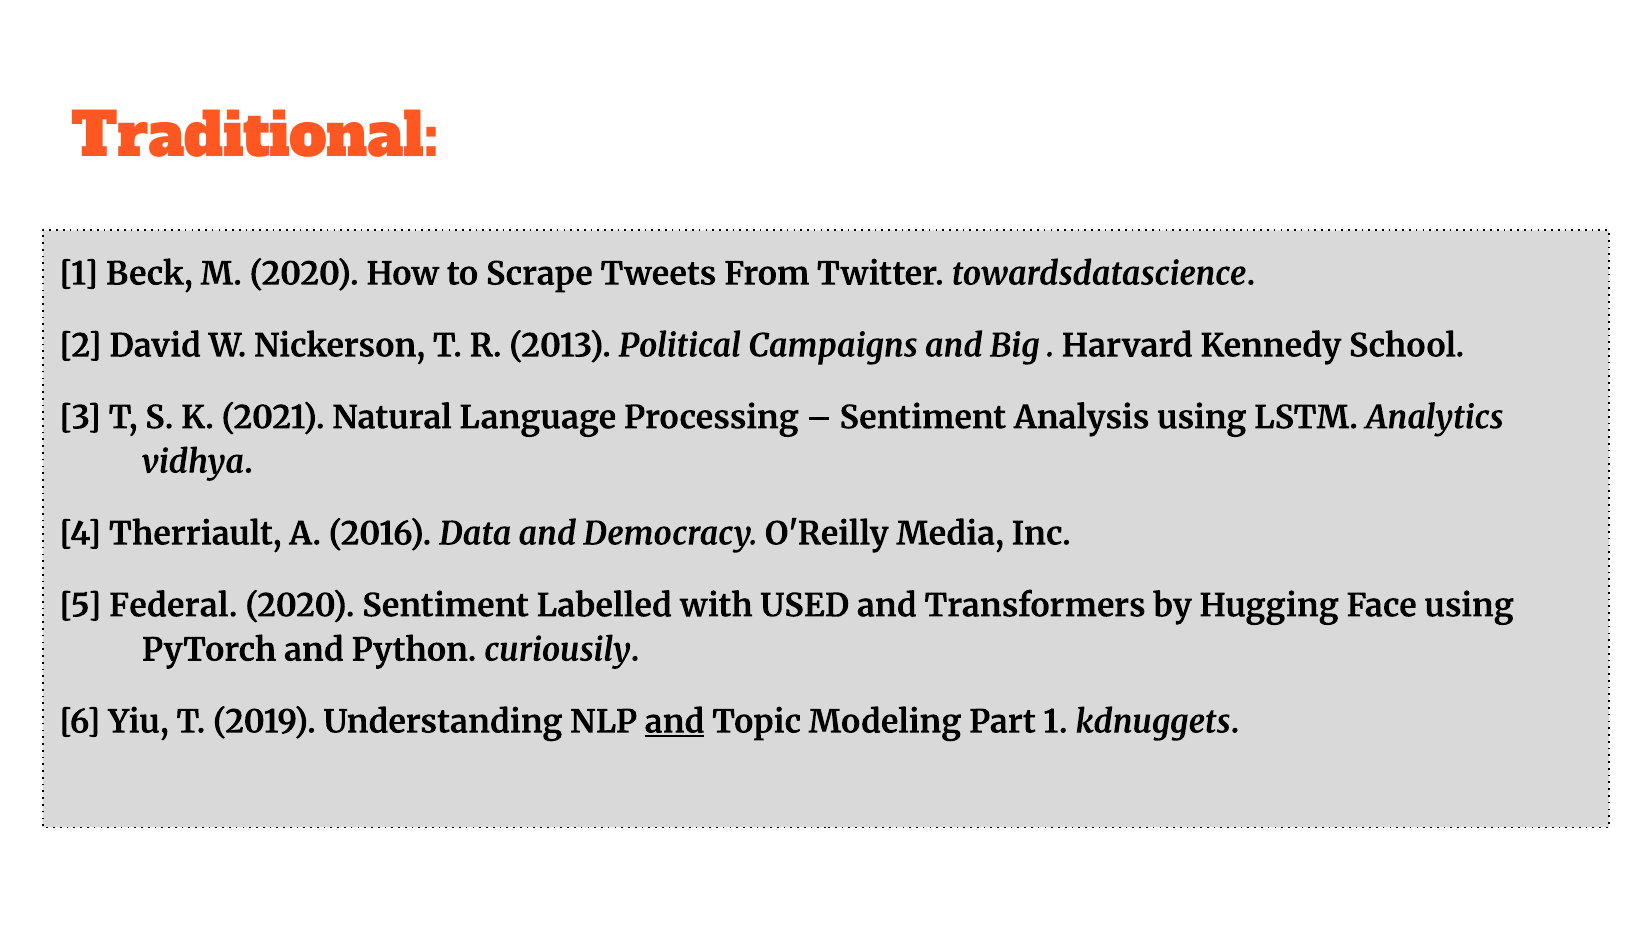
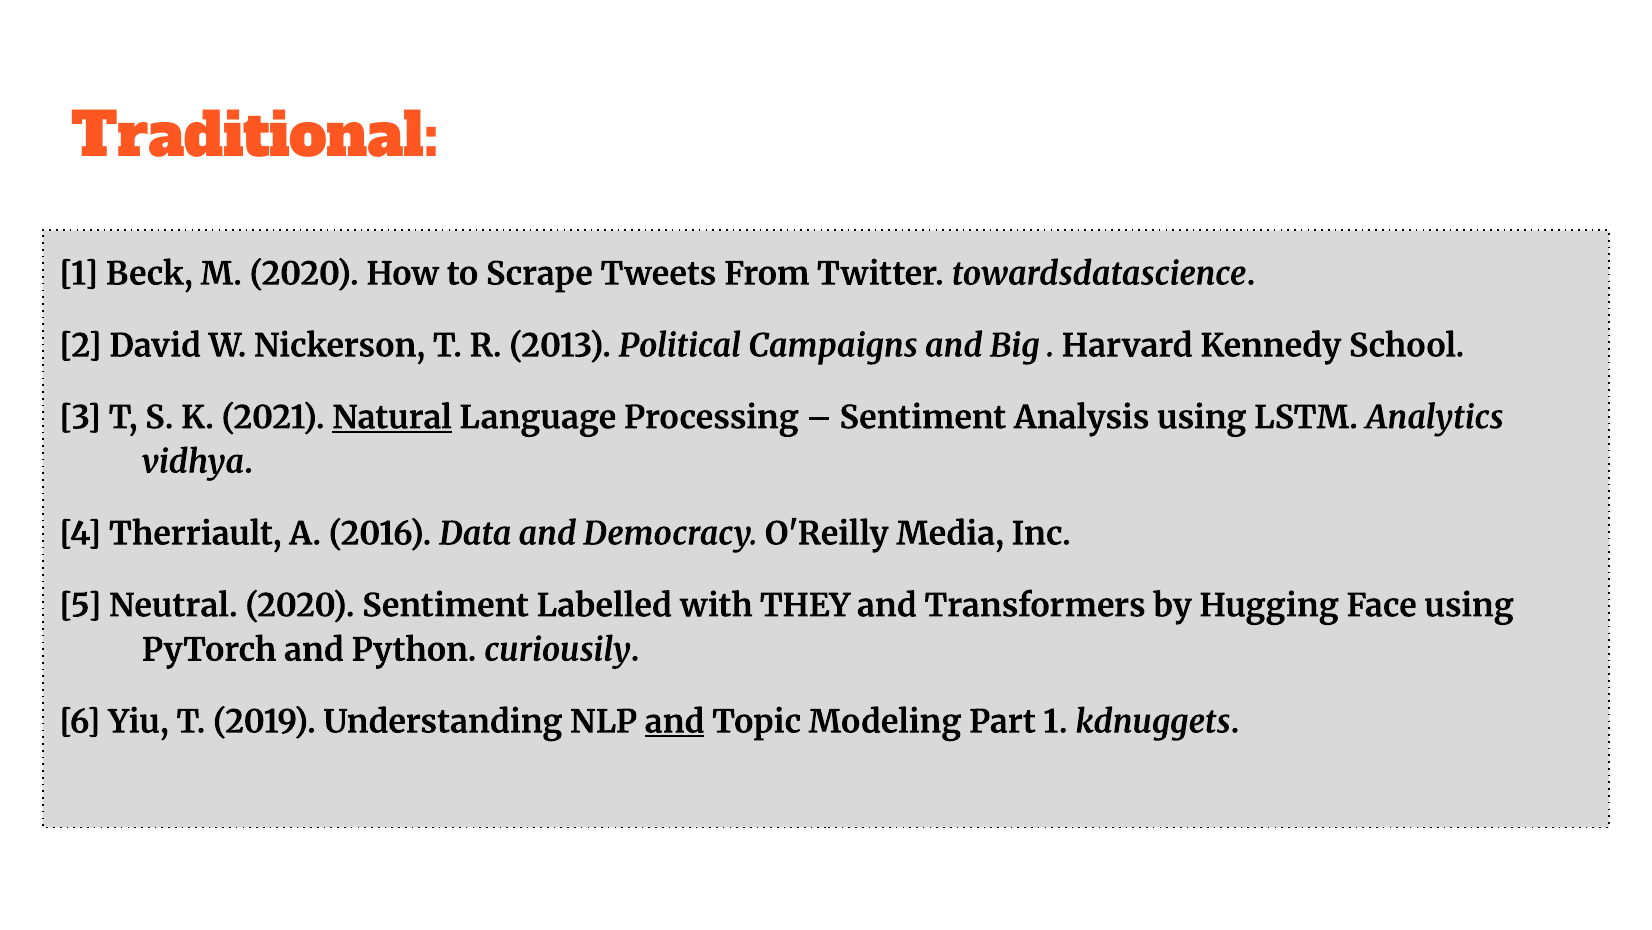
Natural underline: none -> present (392, 417)
Federal: Federal -> Neutral (173, 605)
USED: USED -> THEY (805, 605)
